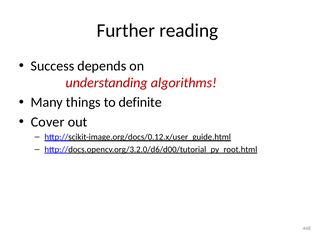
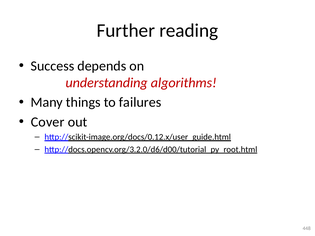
definite: definite -> failures (140, 102)
